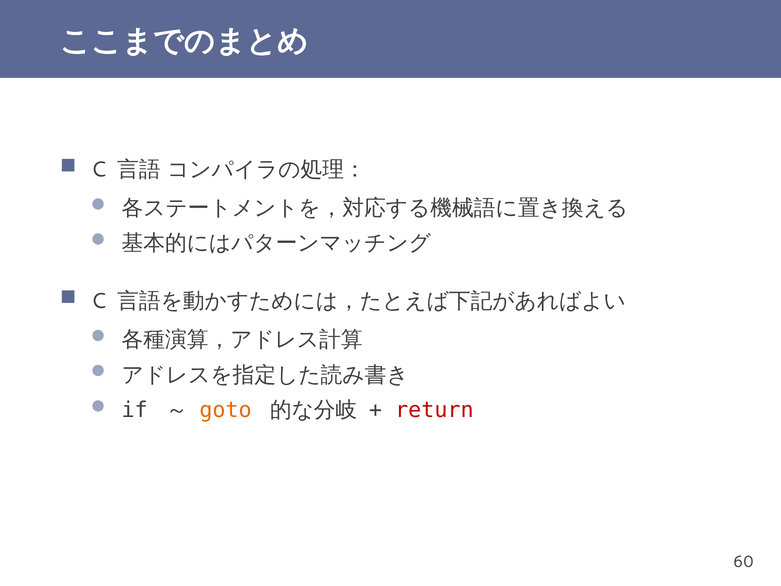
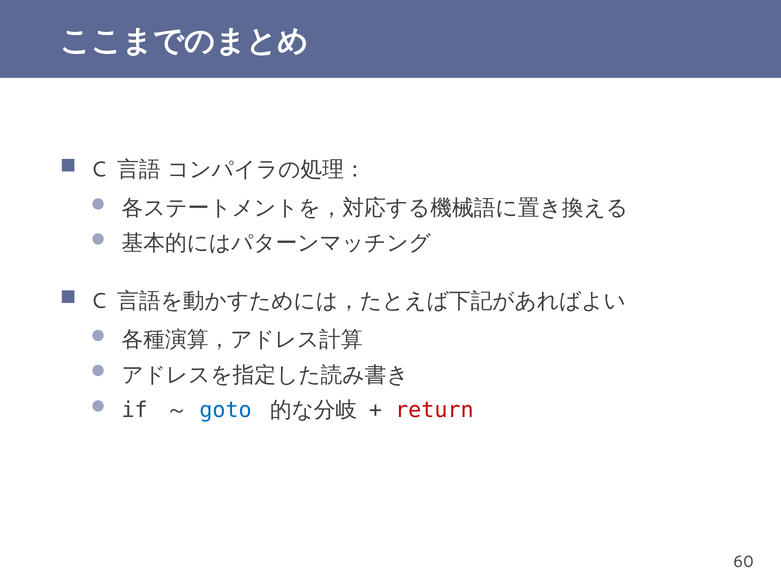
goto colour: orange -> blue (226, 410)
